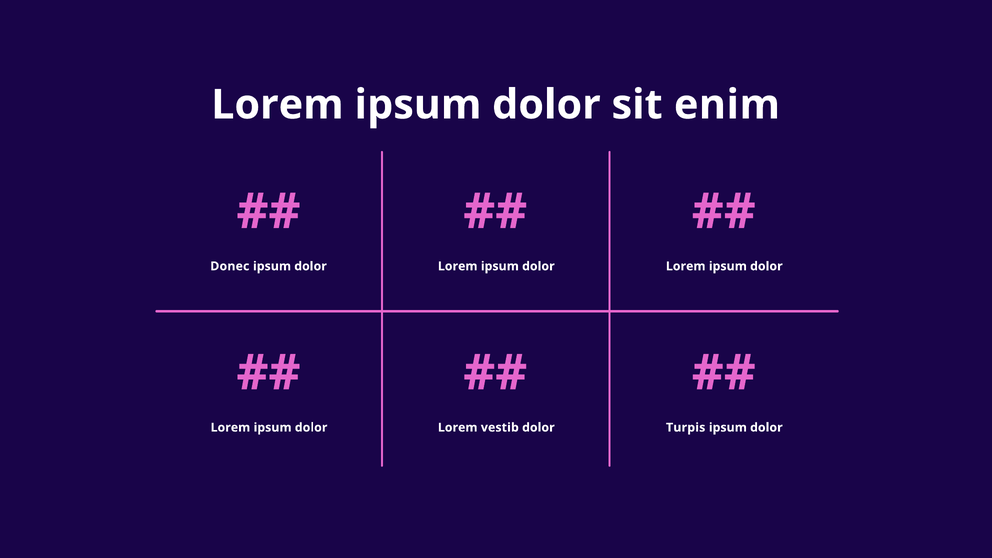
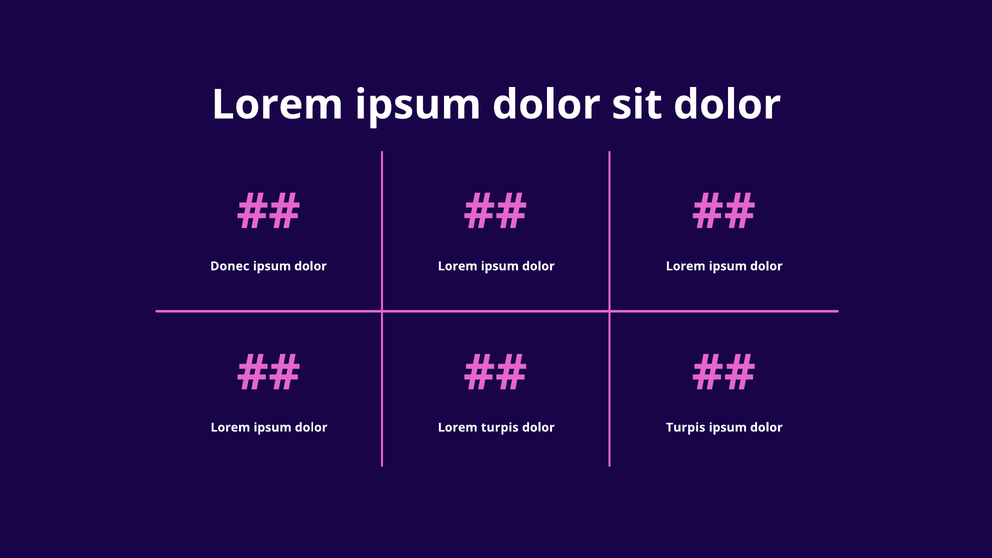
sit enim: enim -> dolor (727, 105)
Lorem vestib: vestib -> turpis (500, 428)
